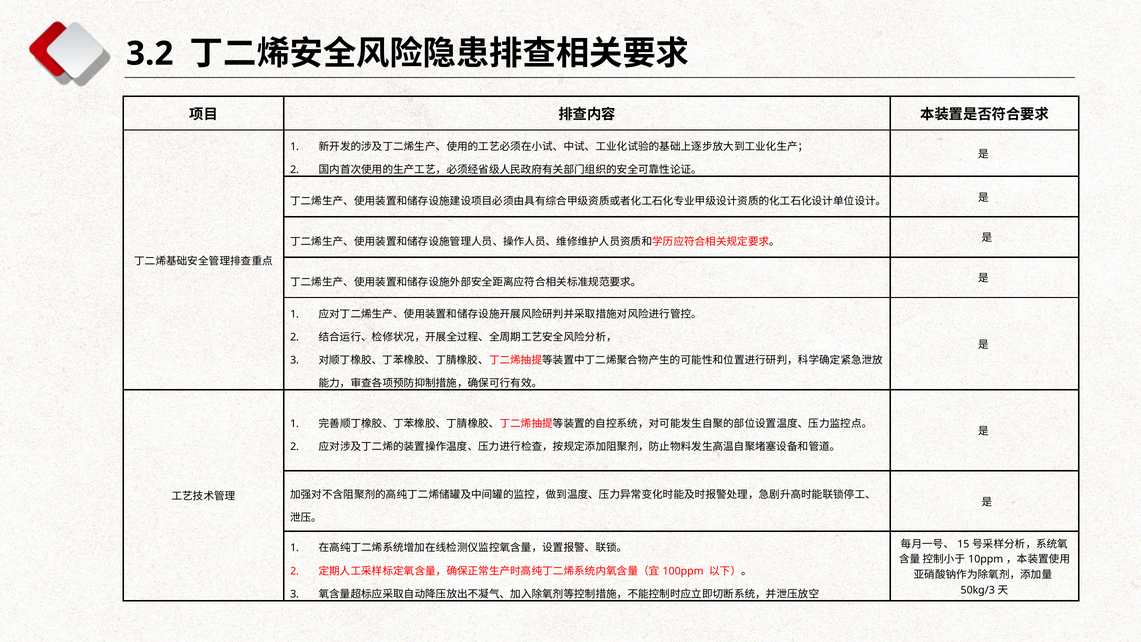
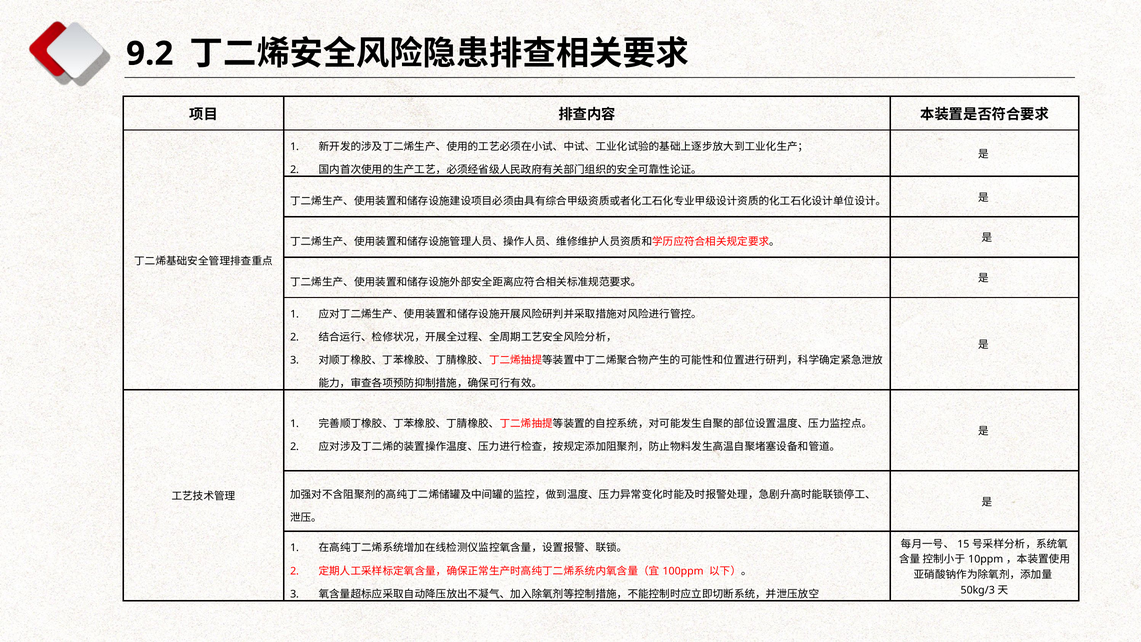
3.2: 3.2 -> 9.2 (150, 54)
